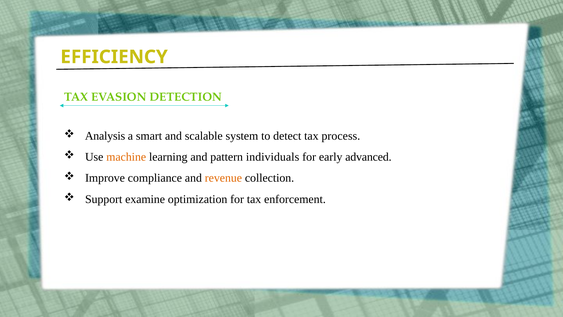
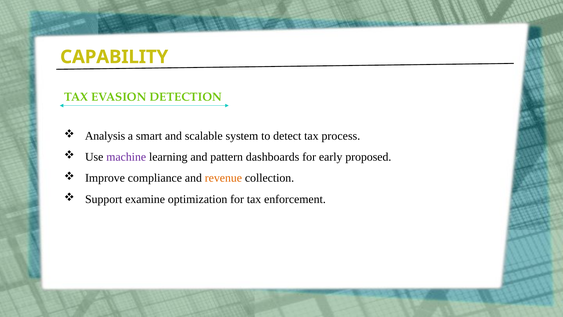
EFFICIENCY: EFFICIENCY -> CAPABILITY (114, 57)
machine colour: orange -> purple (126, 157)
individuals: individuals -> dashboards (273, 157)
advanced: advanced -> proposed (368, 157)
